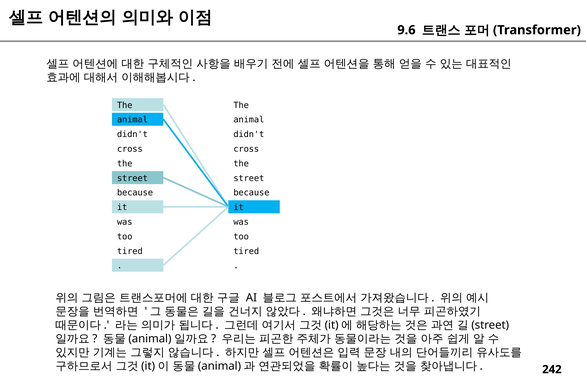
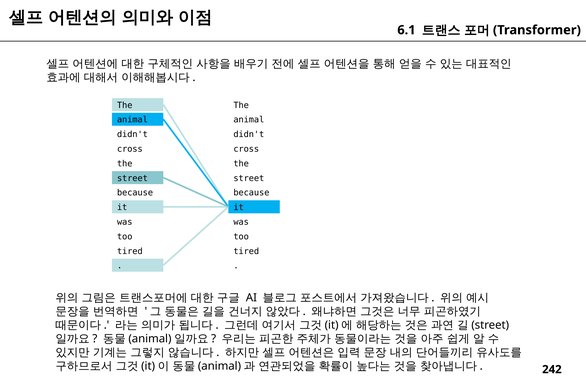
9.6: 9.6 -> 6.1 (406, 30)
